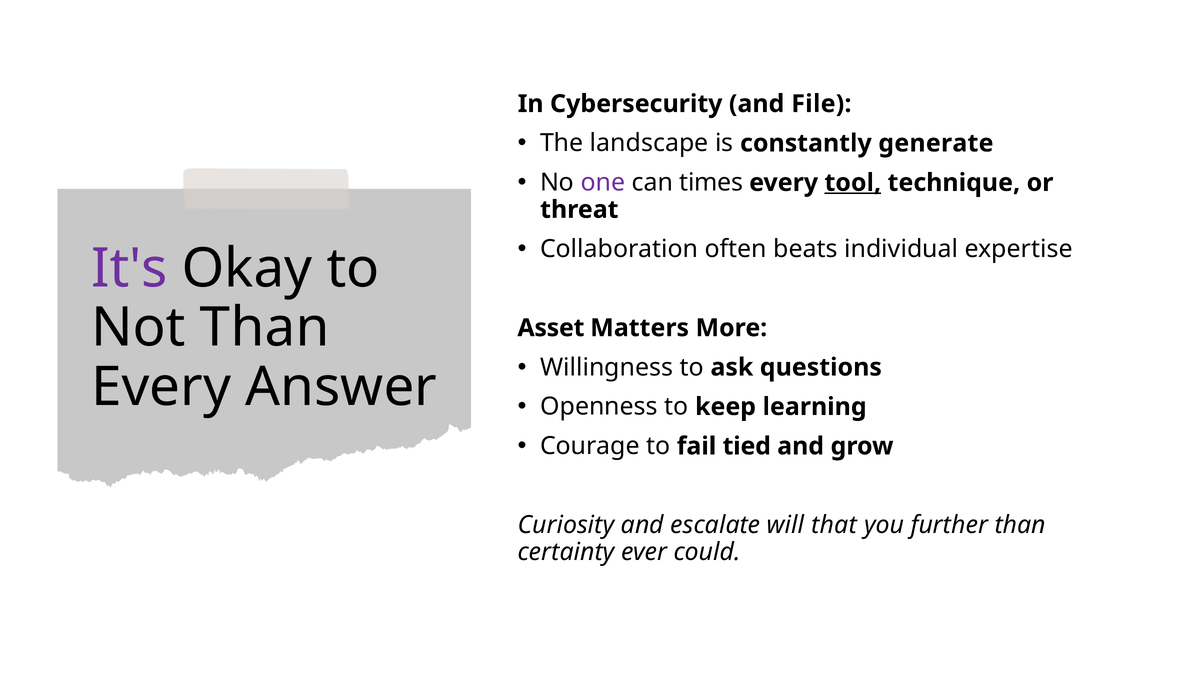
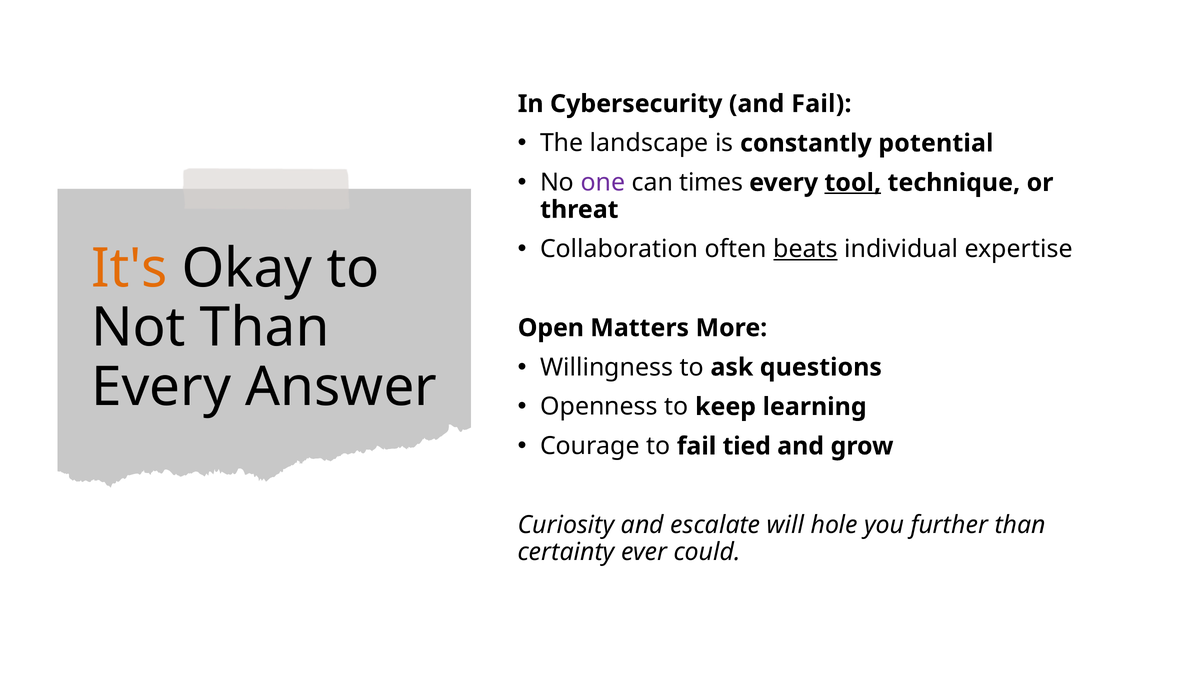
and File: File -> Fail (821, 104)
generate: generate -> potential (936, 143)
beats underline: none -> present (806, 249)
It's colour: purple -> orange (129, 268)
Asset: Asset -> Open (551, 328)
that: that -> hole (834, 525)
